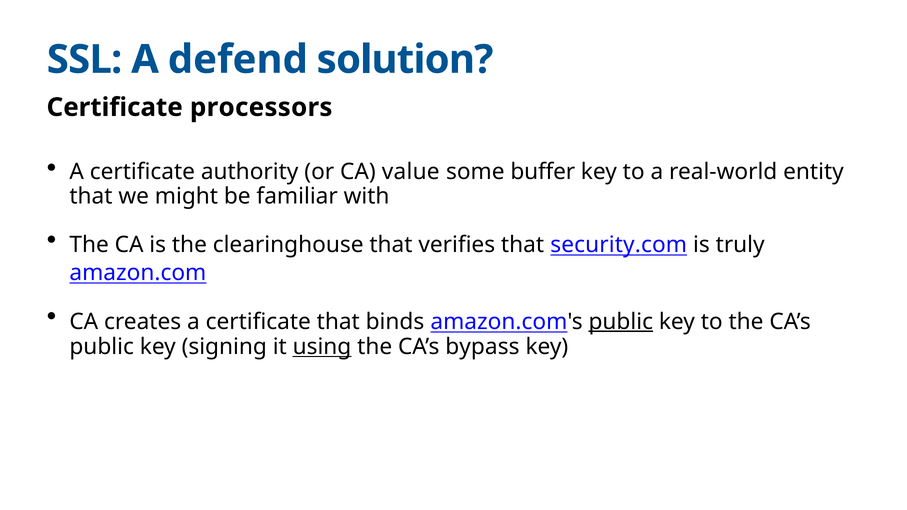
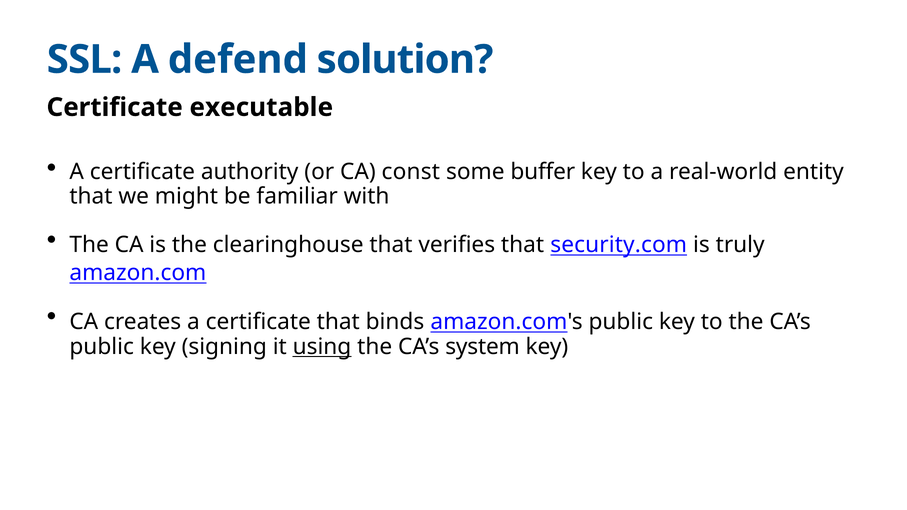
processors: processors -> executable (261, 107)
value: value -> const (411, 172)
public underline: present -> none (621, 322)
bypass: bypass -> system (483, 347)
